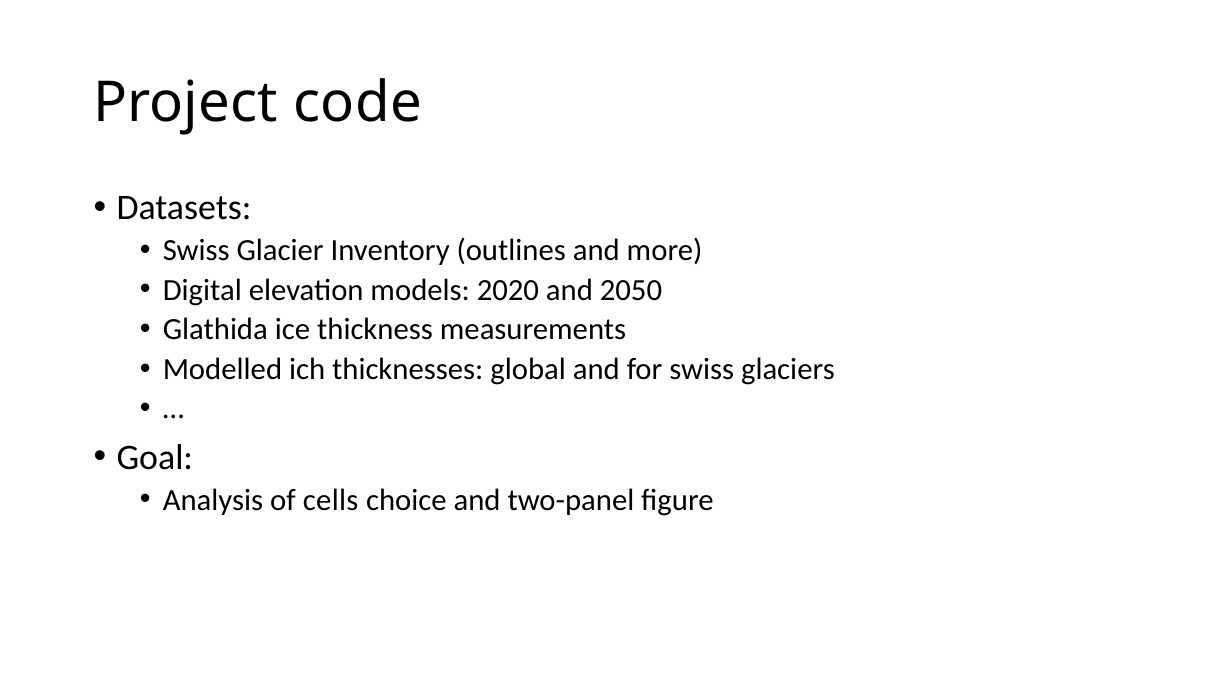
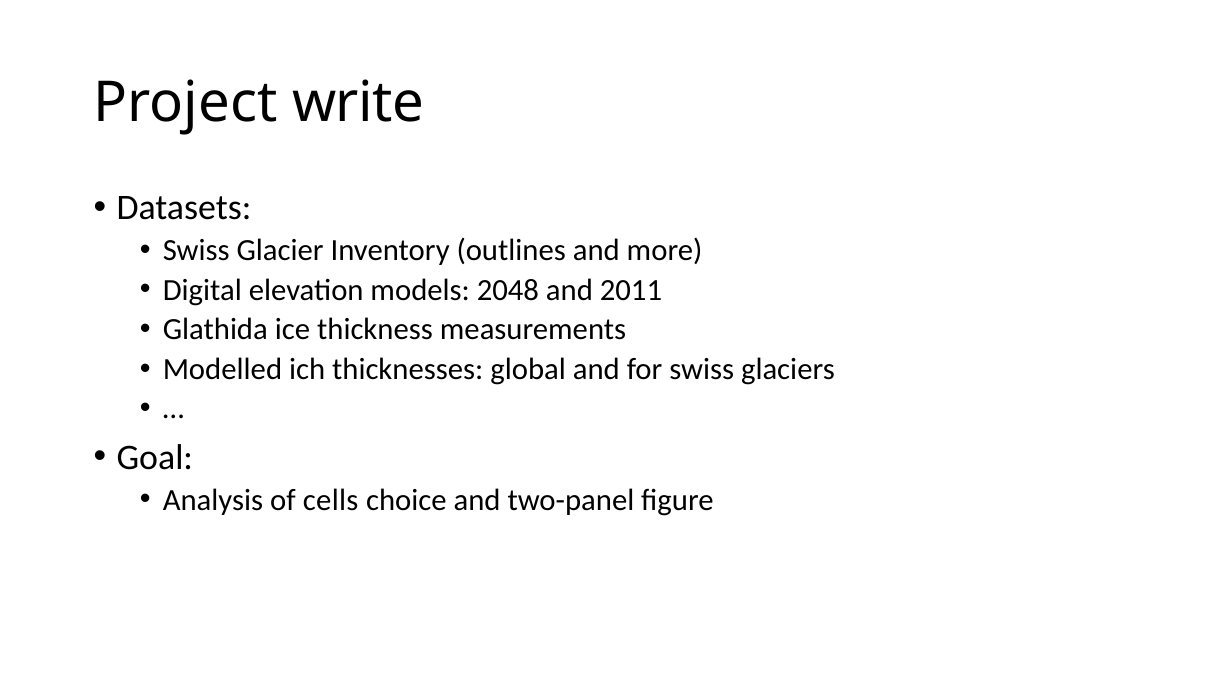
code: code -> write (358, 103)
2020: 2020 -> 2048 (508, 290)
2050: 2050 -> 2011 (631, 290)
